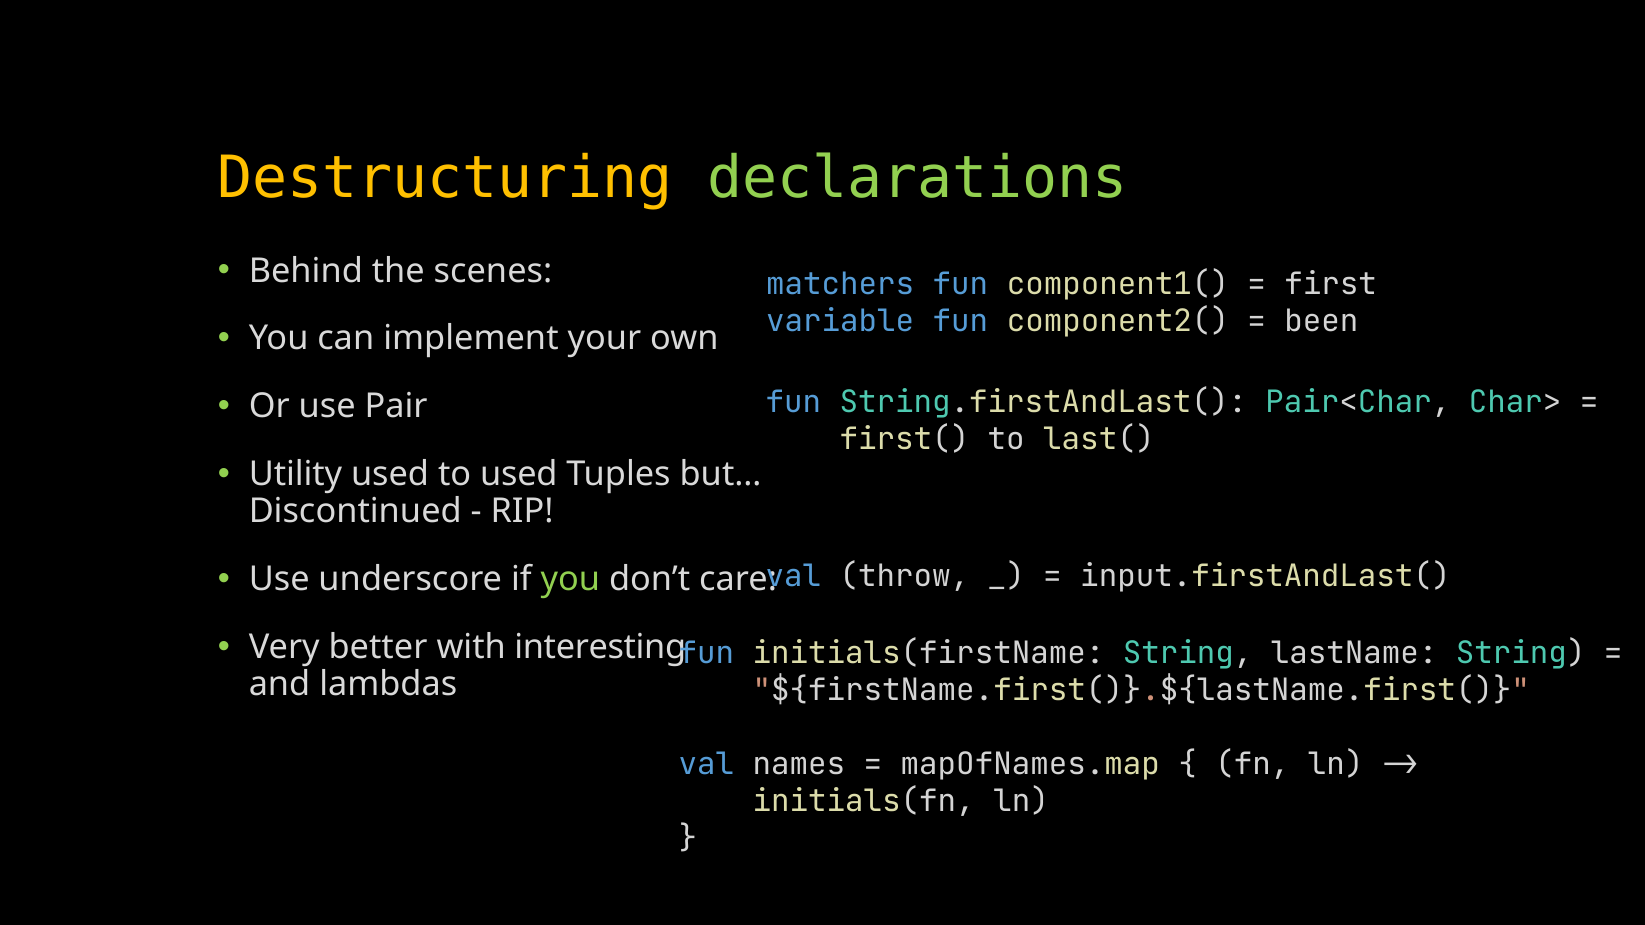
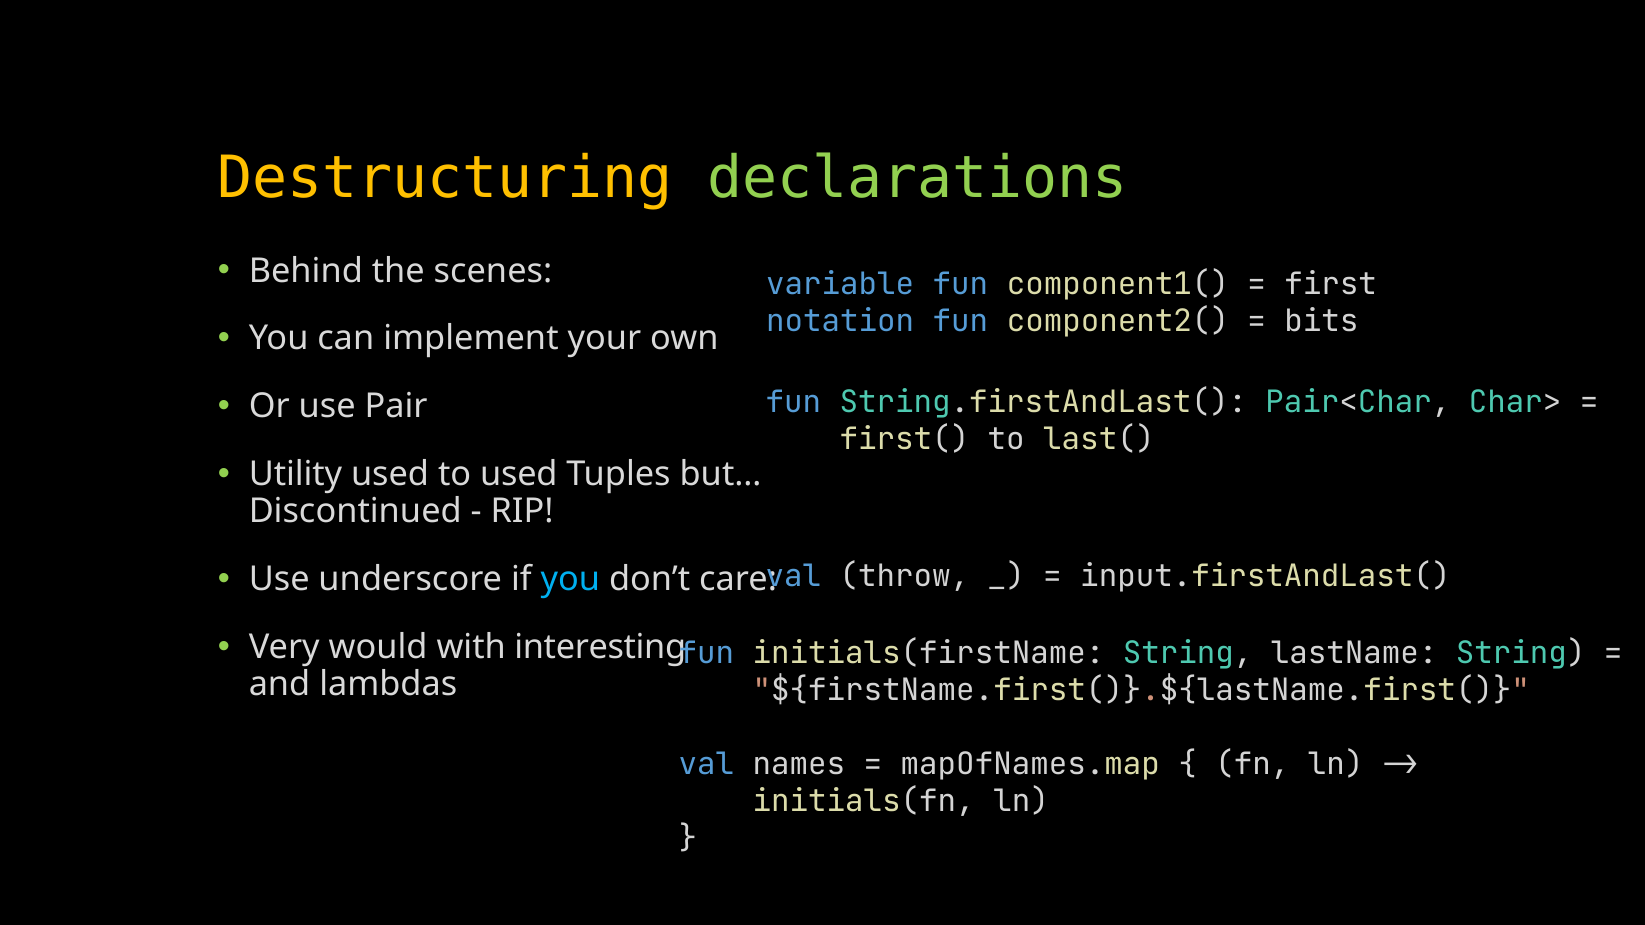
matchers: matchers -> variable (840, 285)
variable: variable -> notation (840, 322)
been: been -> bits (1321, 322)
you colour: light green -> light blue (570, 580)
better: better -> would (378, 647)
